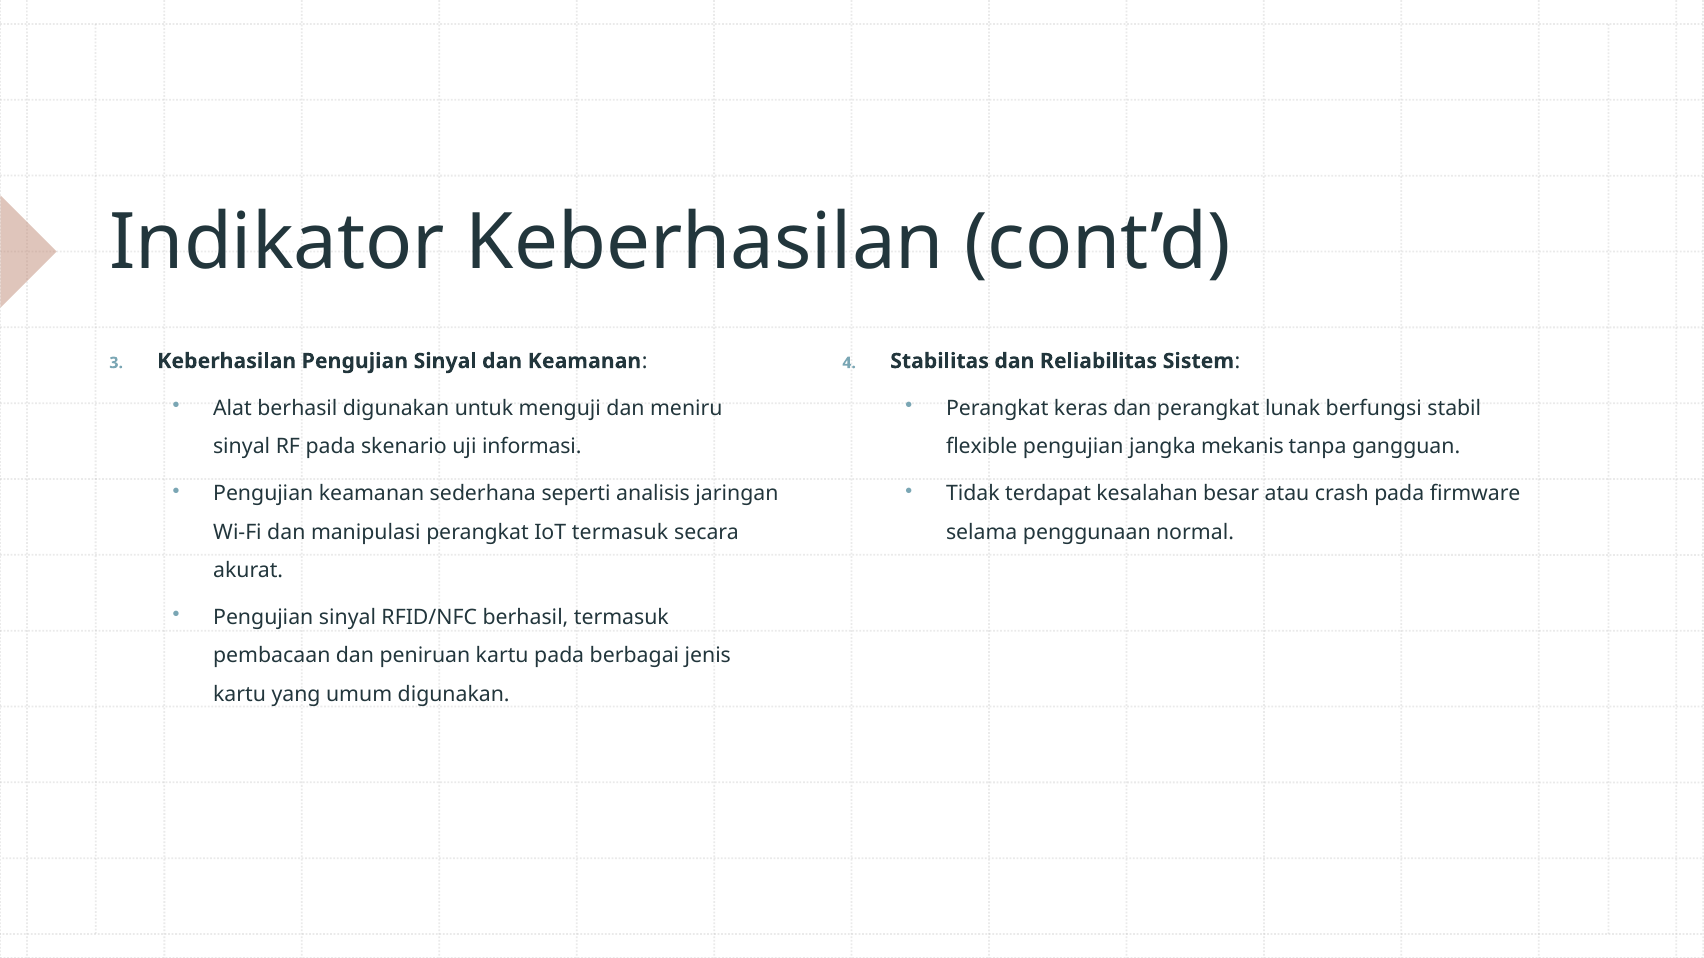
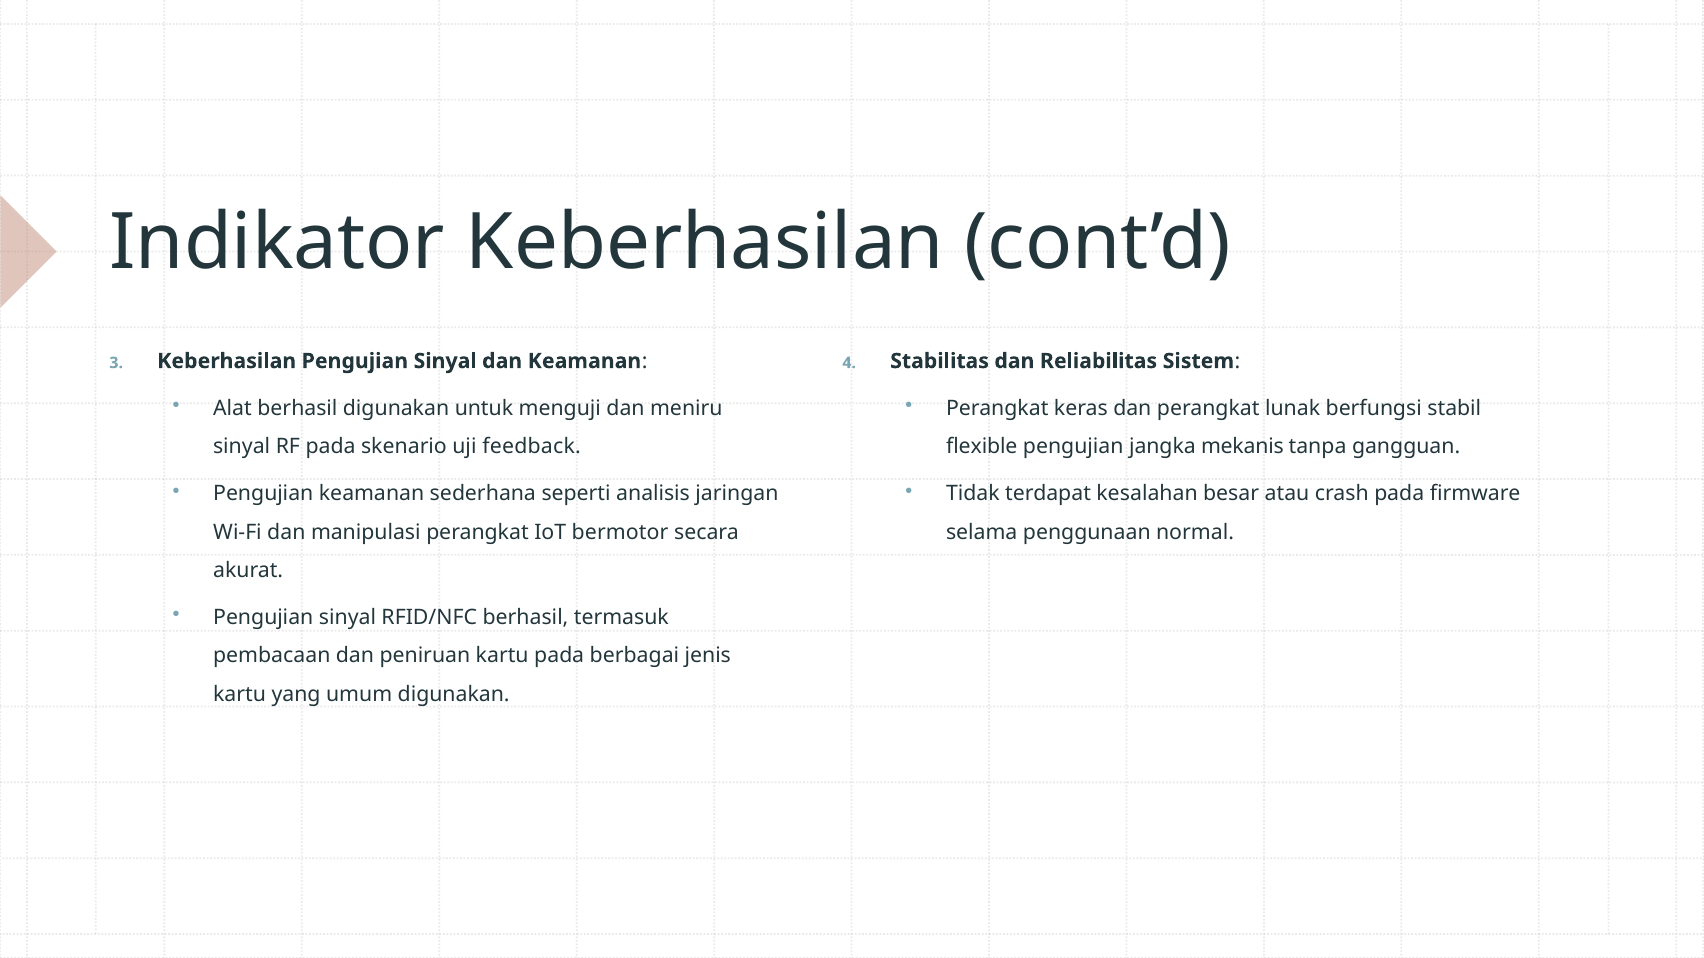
informasi: informasi -> feedback (532, 447)
IoT termasuk: termasuk -> bermotor (620, 532)
